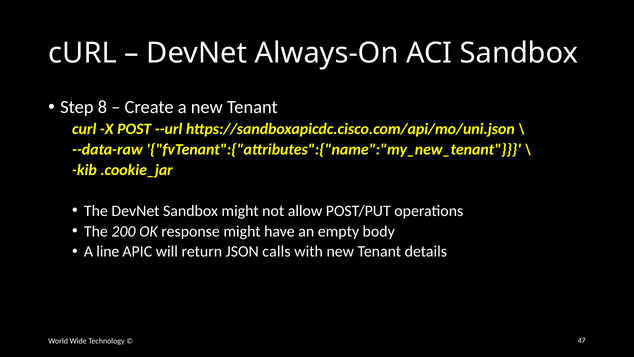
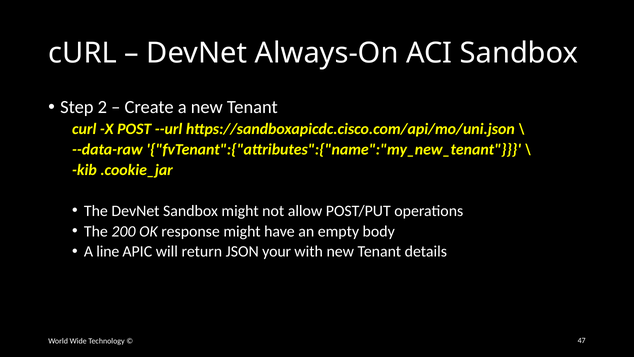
8: 8 -> 2 (102, 107)
calls: calls -> your (277, 251)
